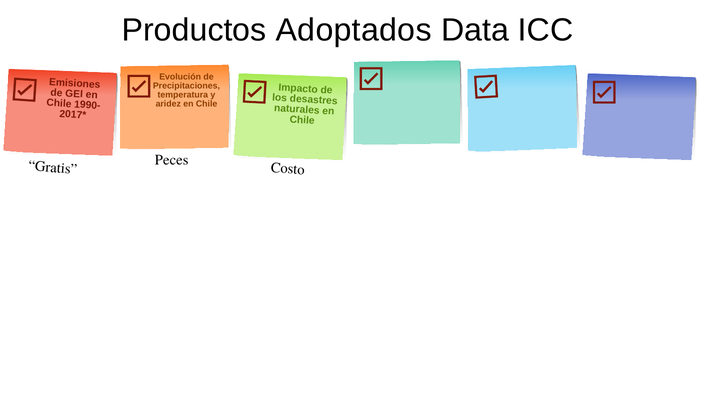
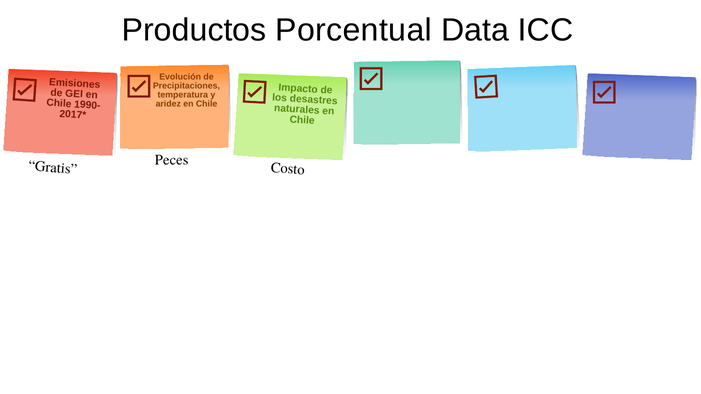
Adoptados: Adoptados -> Porcentual (354, 30)
